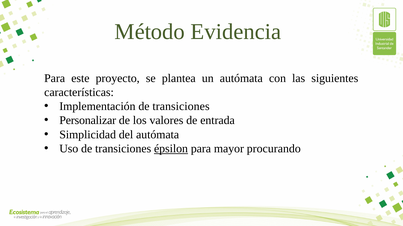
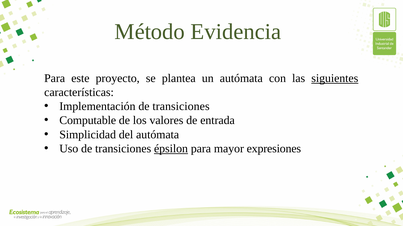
siguientes underline: none -> present (335, 78)
Personalizar: Personalizar -> Computable (88, 121)
procurando: procurando -> expresiones (274, 149)
